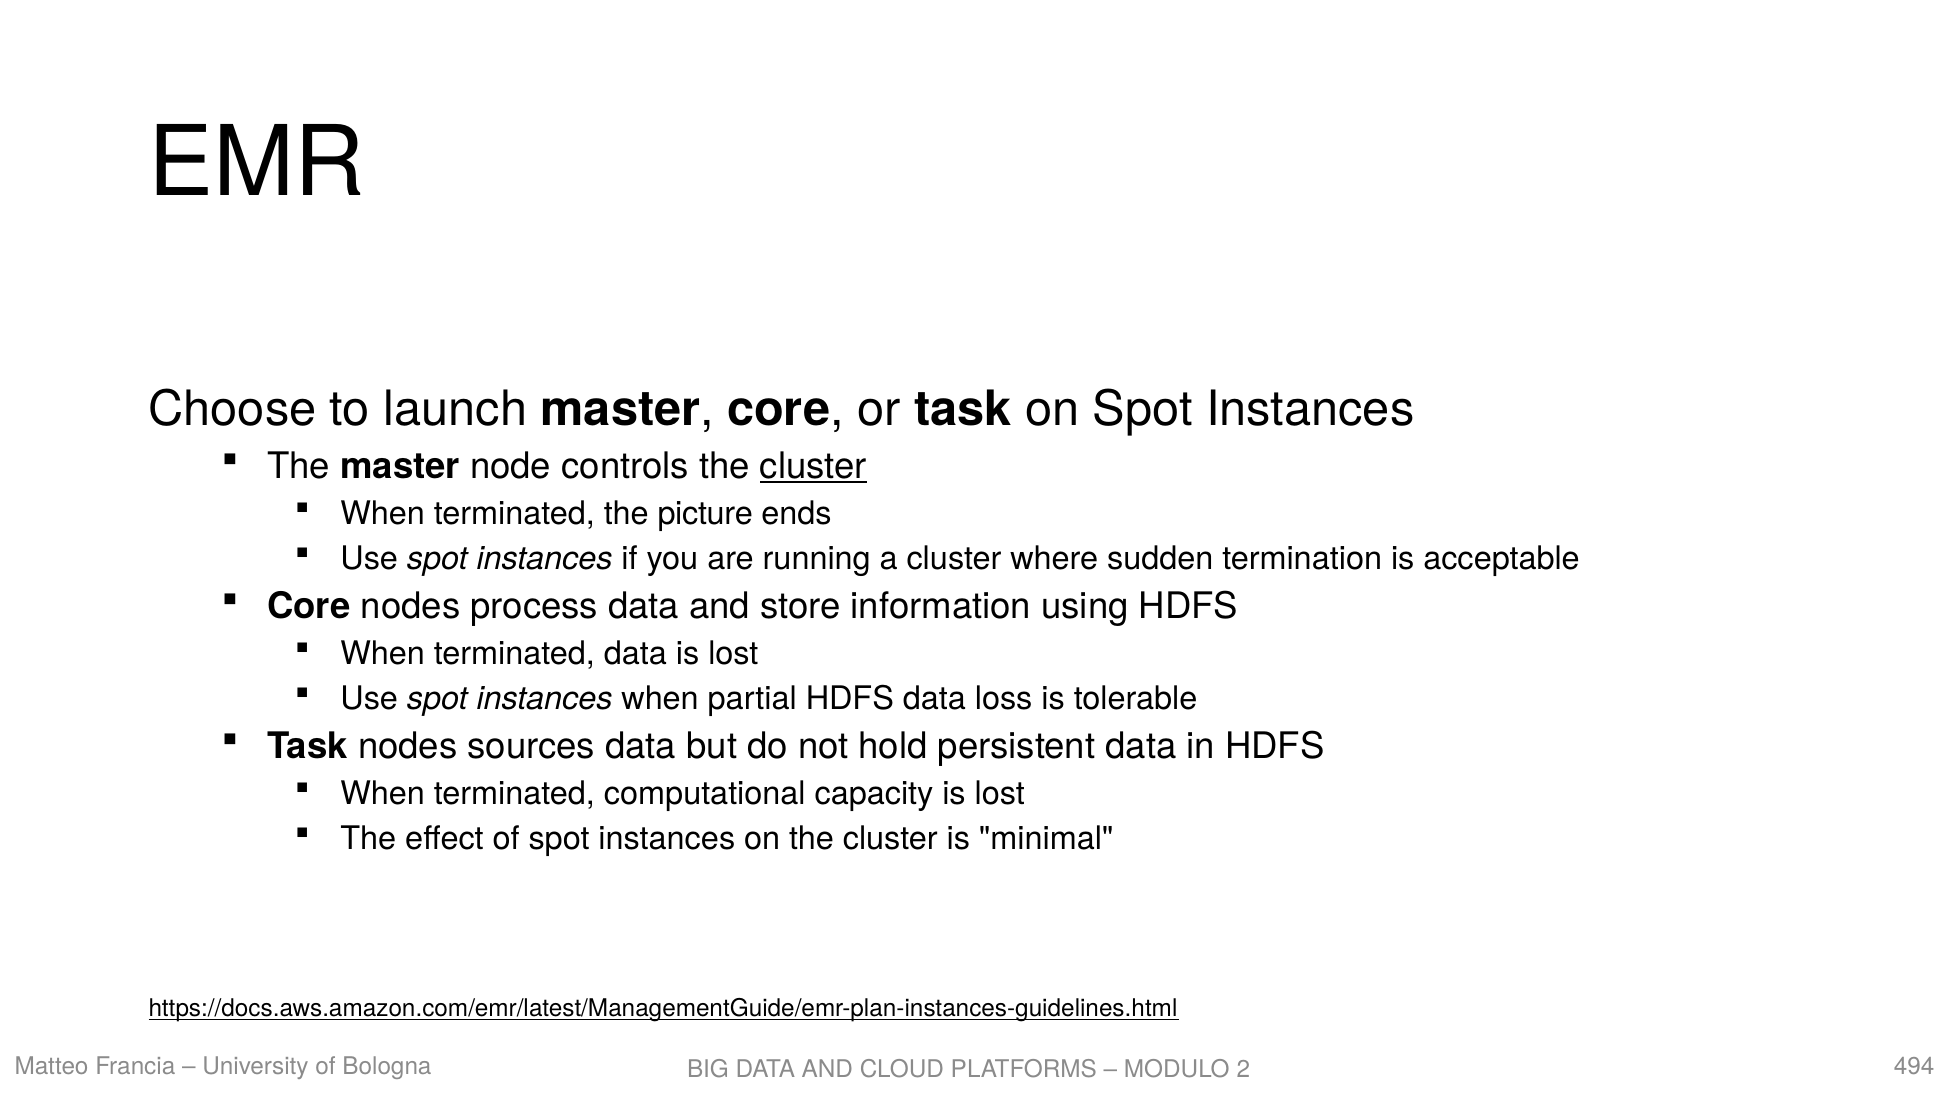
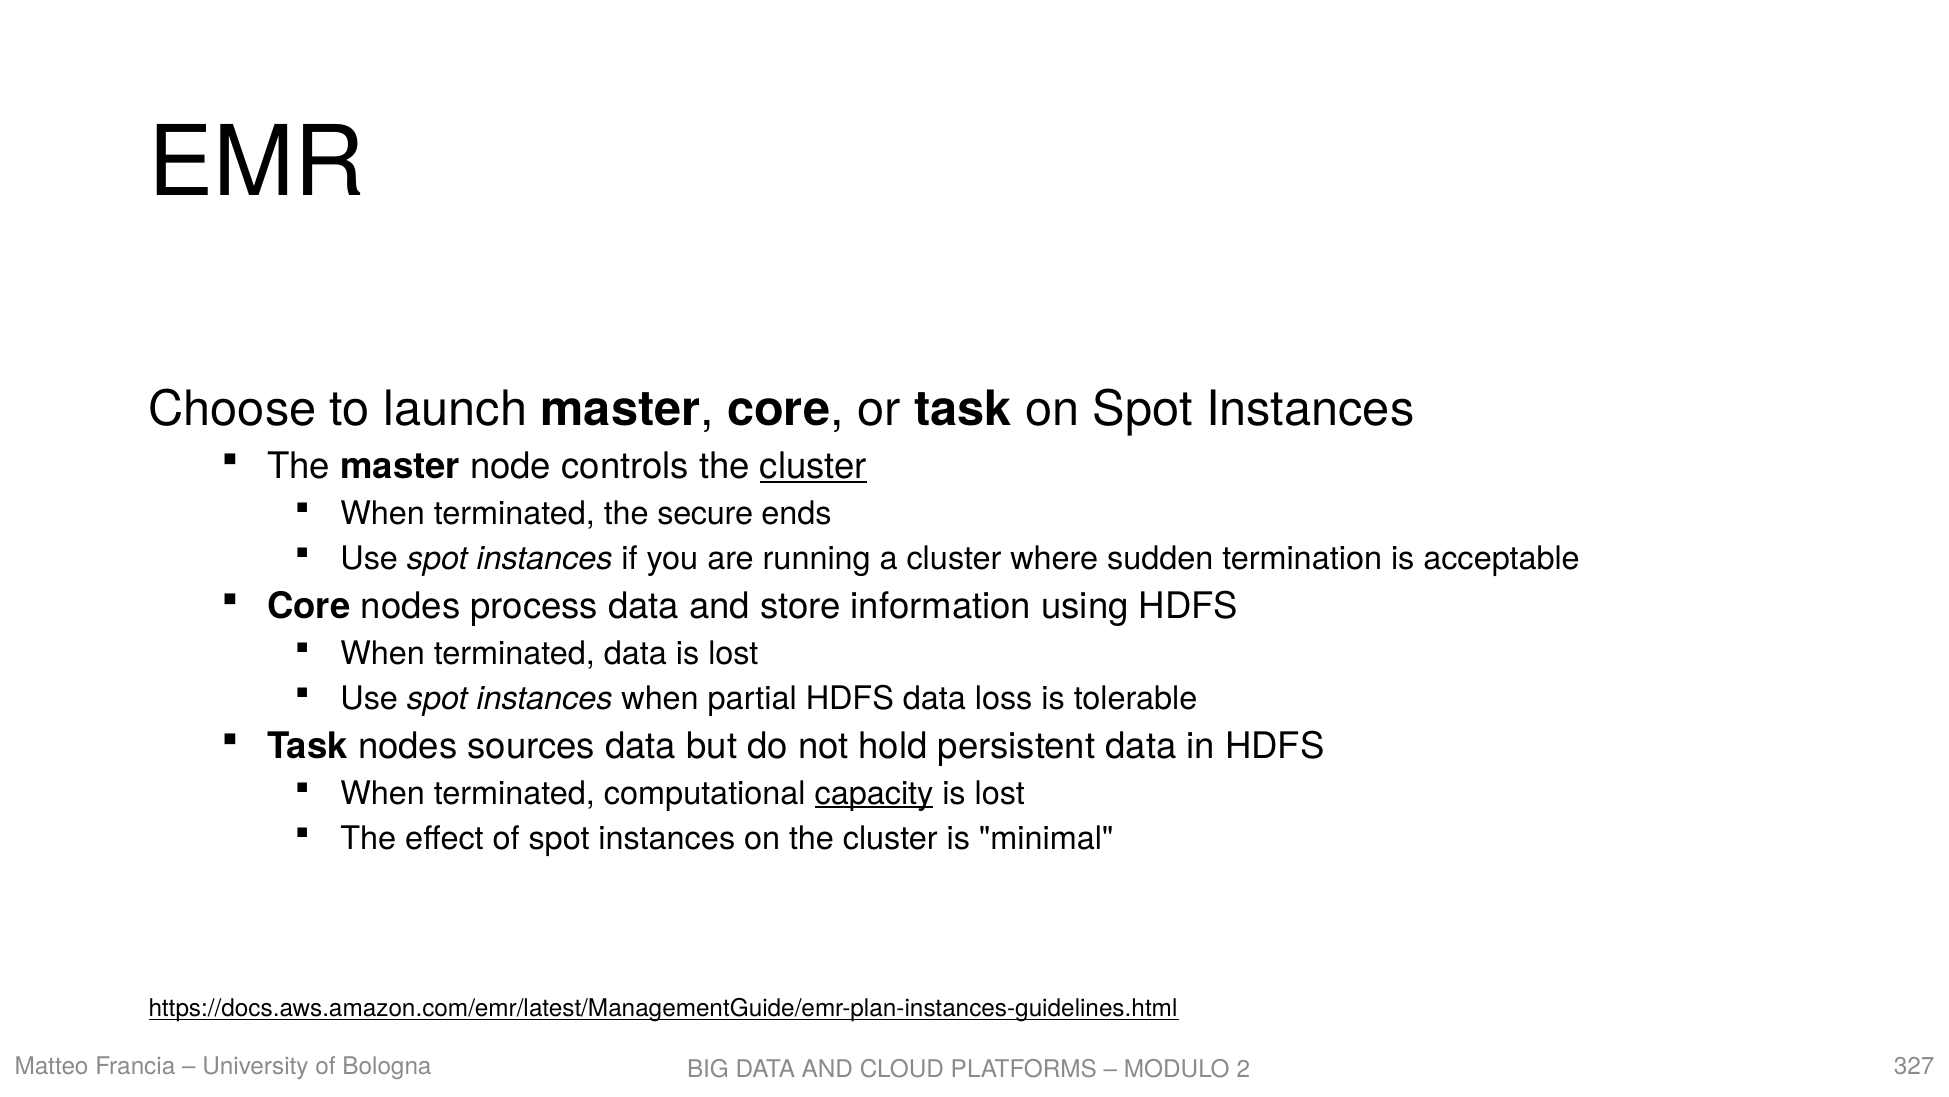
picture: picture -> secure (705, 513)
capacity underline: none -> present (874, 793)
494: 494 -> 327 (1914, 1066)
